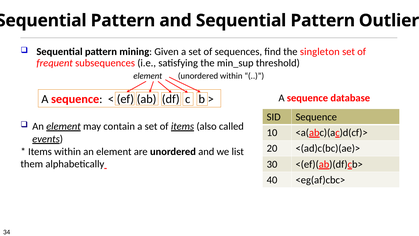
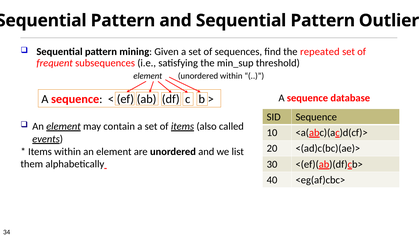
singleton: singleton -> repeated (320, 52)
